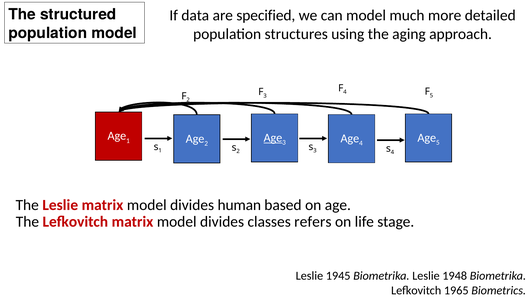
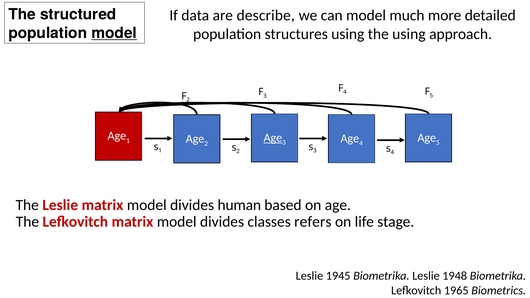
specified: specified -> describe (266, 16)
model underline: none -> present (114, 33)
the aging: aging -> using (409, 34)
